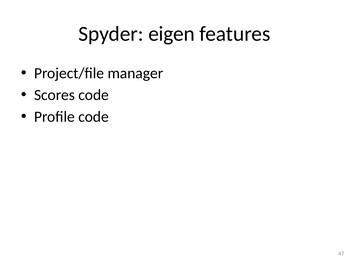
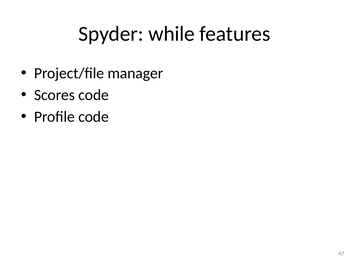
eigen: eigen -> while (172, 34)
